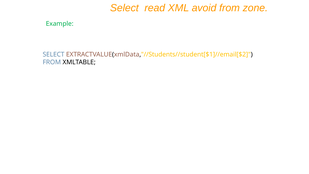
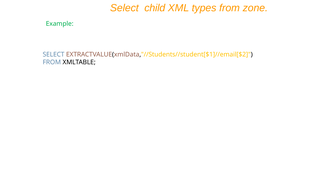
read: read -> child (155, 8)
avoid: avoid -> types (204, 8)
